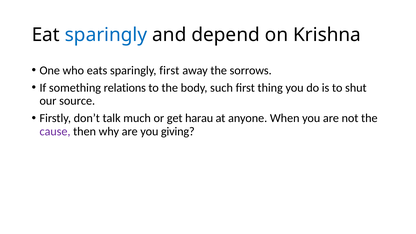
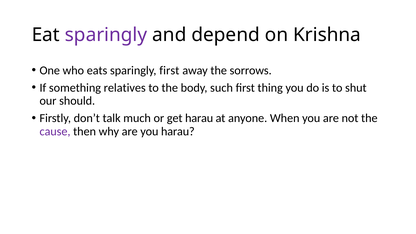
sparingly colour: blue -> purple (106, 35)
relations: relations -> relatives (125, 88)
source: source -> should (77, 101)
you giving: giving -> harau (178, 131)
